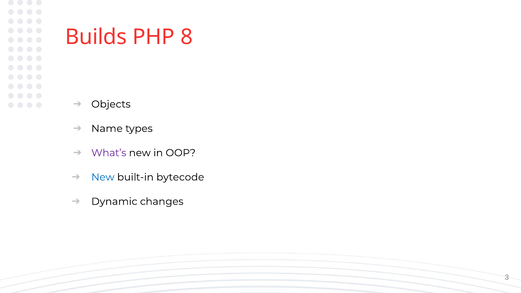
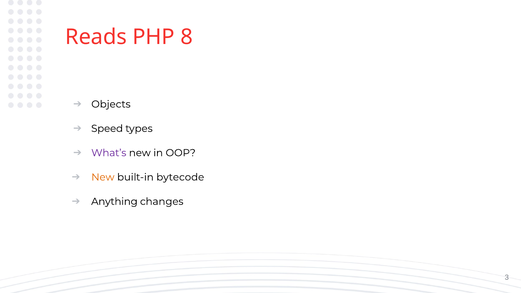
Builds: Builds -> Reads (96, 37)
Name: Name -> Speed (107, 129)
New colour: blue -> orange (103, 177)
Dynamic: Dynamic -> Anything (114, 202)
